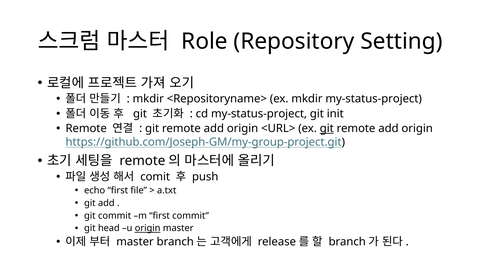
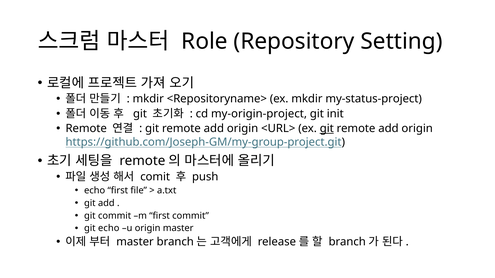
cd my-status-project: my-status-project -> my-origin-project (259, 114)
git head: head -> echo (109, 229)
origin underline: present -> none (148, 229)
